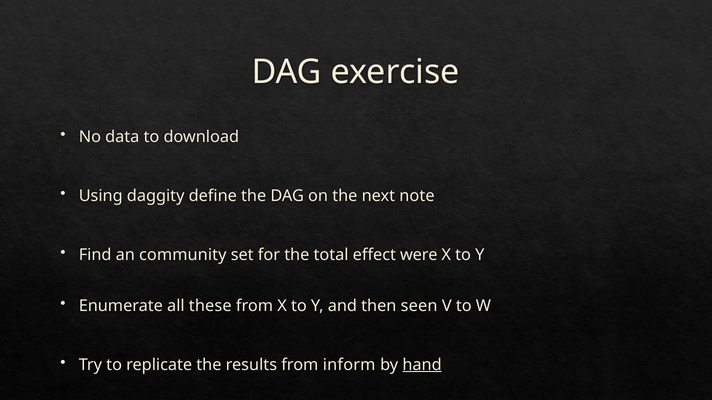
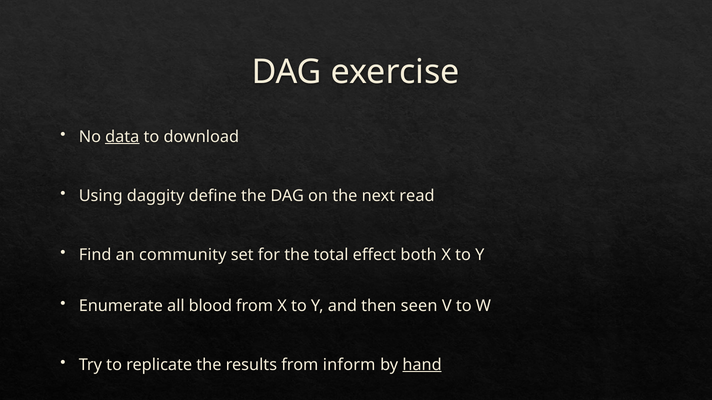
data underline: none -> present (122, 137)
note: note -> read (417, 196)
were: were -> both (419, 255)
these: these -> blood (210, 306)
